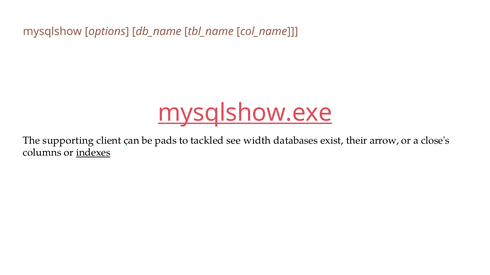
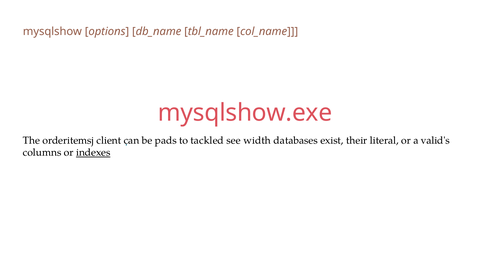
mysqlshow.exe underline: present -> none (245, 113)
supporting: supporting -> orderitemsj (68, 141)
arrow: arrow -> literal (384, 141)
close's: close's -> valid's (435, 141)
